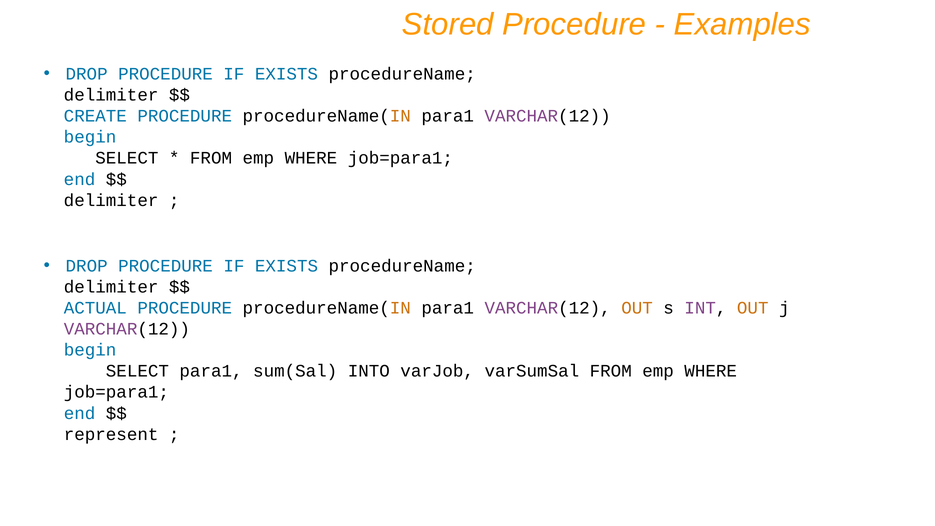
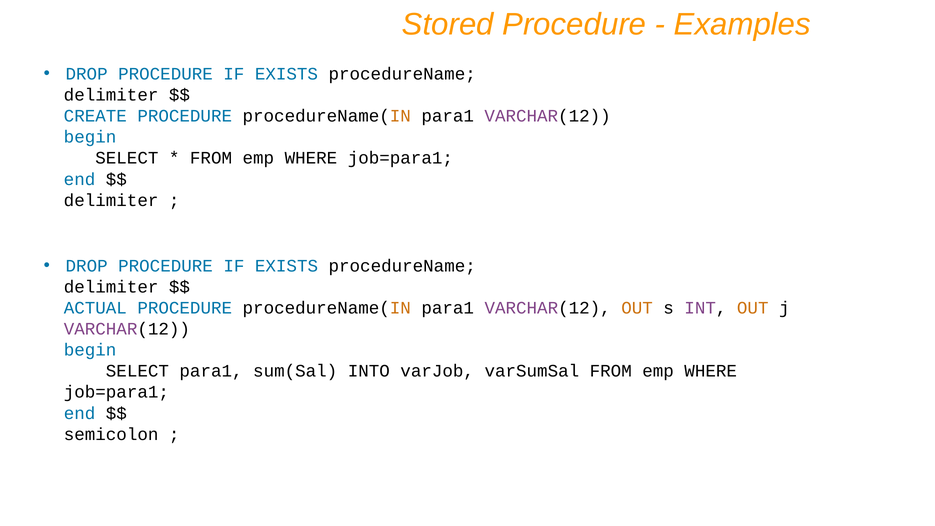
represent: represent -> semicolon (111, 434)
